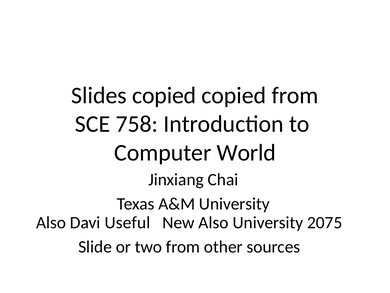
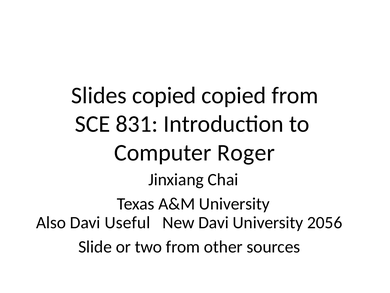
758: 758 -> 831 (137, 124)
World: World -> Roger (246, 152)
New Also: Also -> Davi (214, 222)
2075: 2075 -> 2056 (325, 222)
